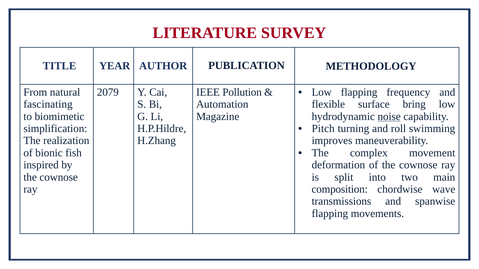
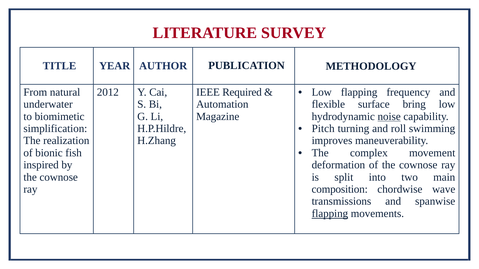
2079: 2079 -> 2012 (108, 92)
Pollution: Pollution -> Required (242, 92)
fascinating: fascinating -> underwater (48, 104)
flapping underline: none -> present (330, 214)
